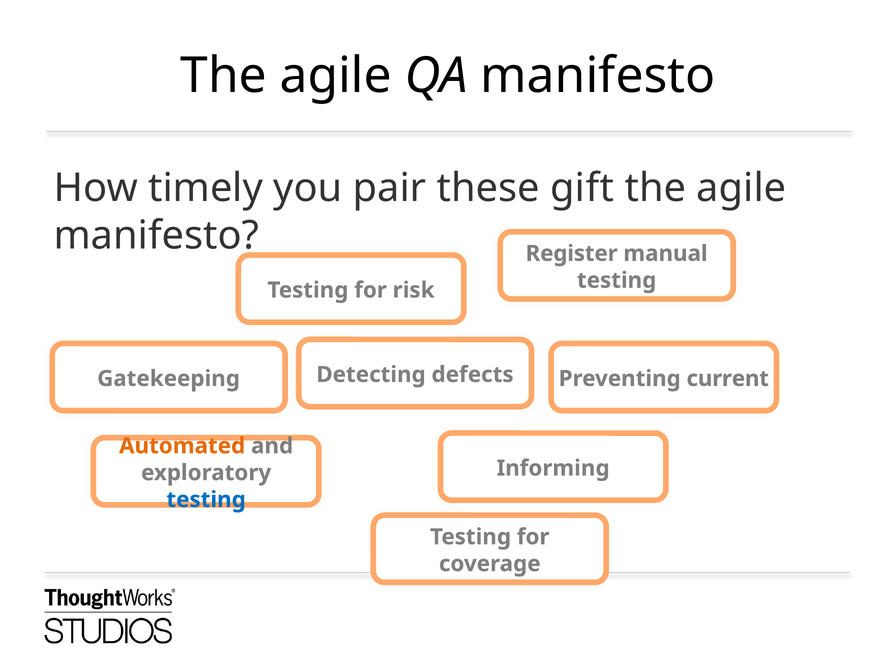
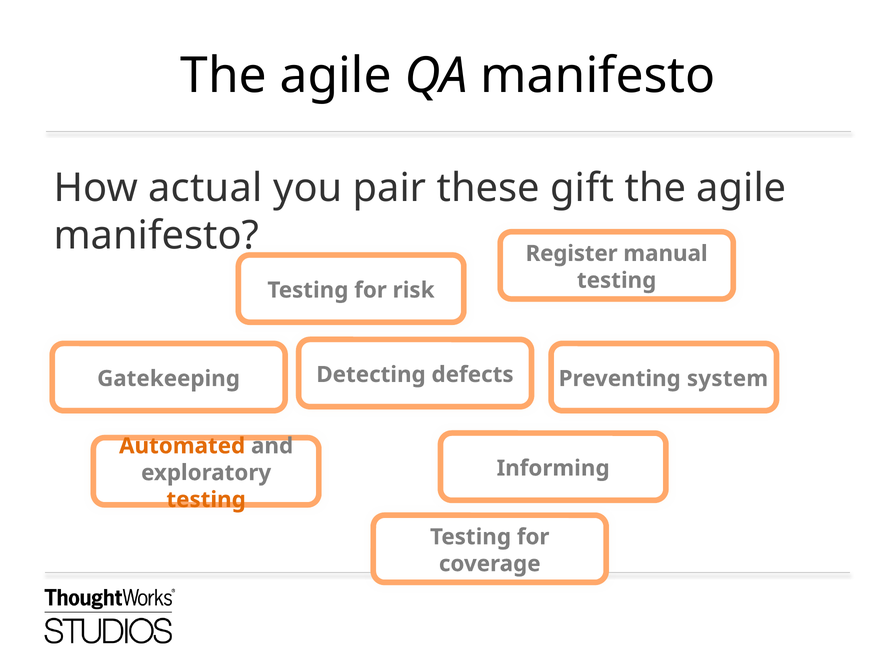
timely: timely -> actual (205, 188)
current: current -> system (728, 379)
testing colour: blue -> orange (206, 500)
